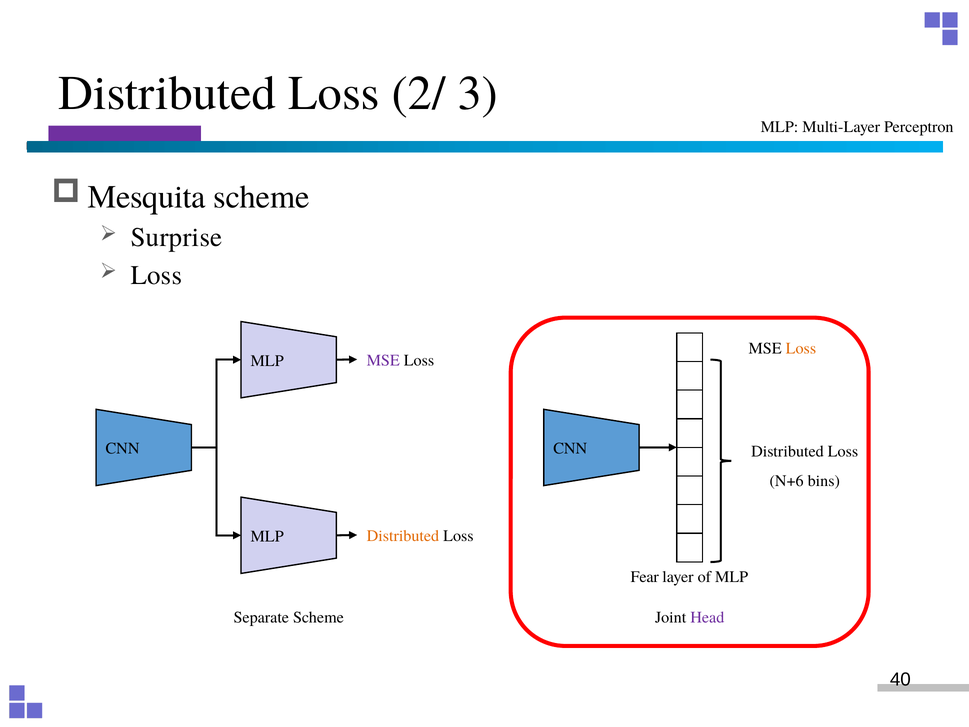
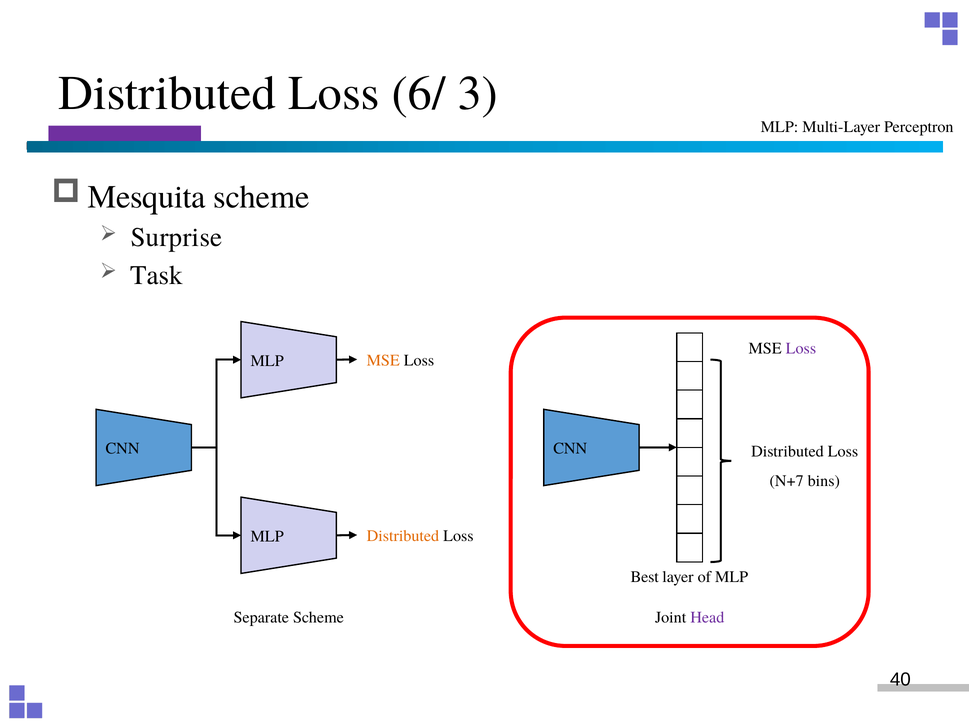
2/: 2/ -> 6/ (419, 93)
Loss: Loss -> Task (157, 275)
Loss colour: orange -> purple (801, 348)
MSE colour: purple -> orange (383, 360)
N+6: N+6 -> N+7 (787, 481)
Fear: Fear -> Best (645, 577)
